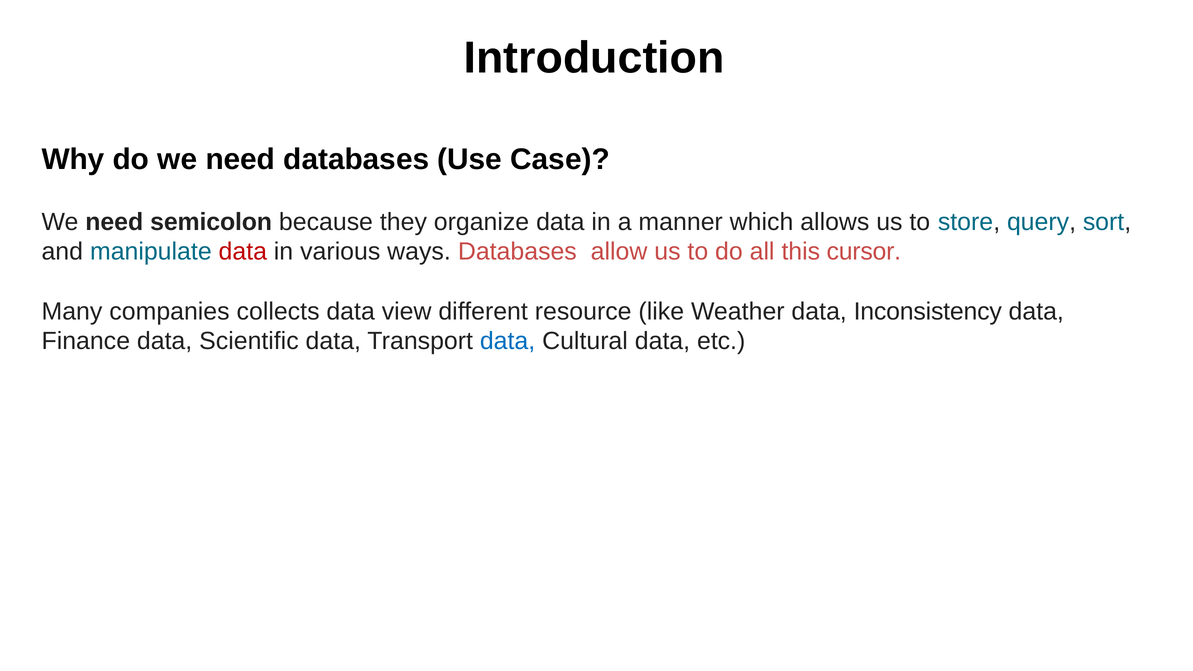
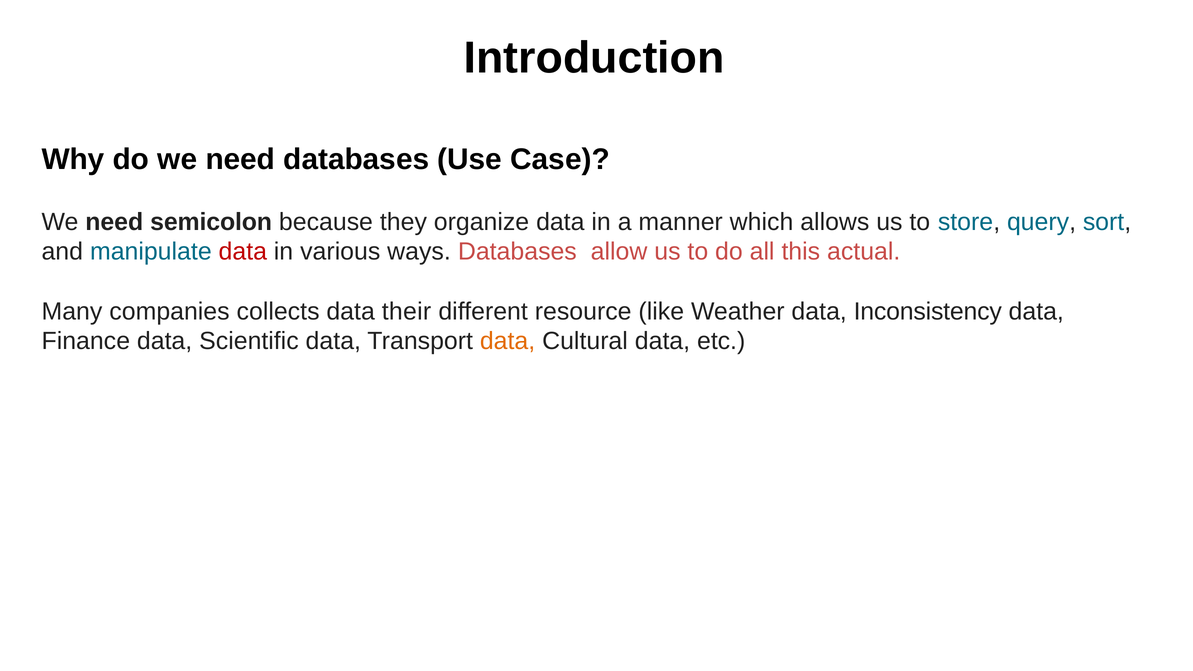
cursor: cursor -> actual (864, 252)
view: view -> their (407, 311)
data colour: blue -> orange (508, 341)
